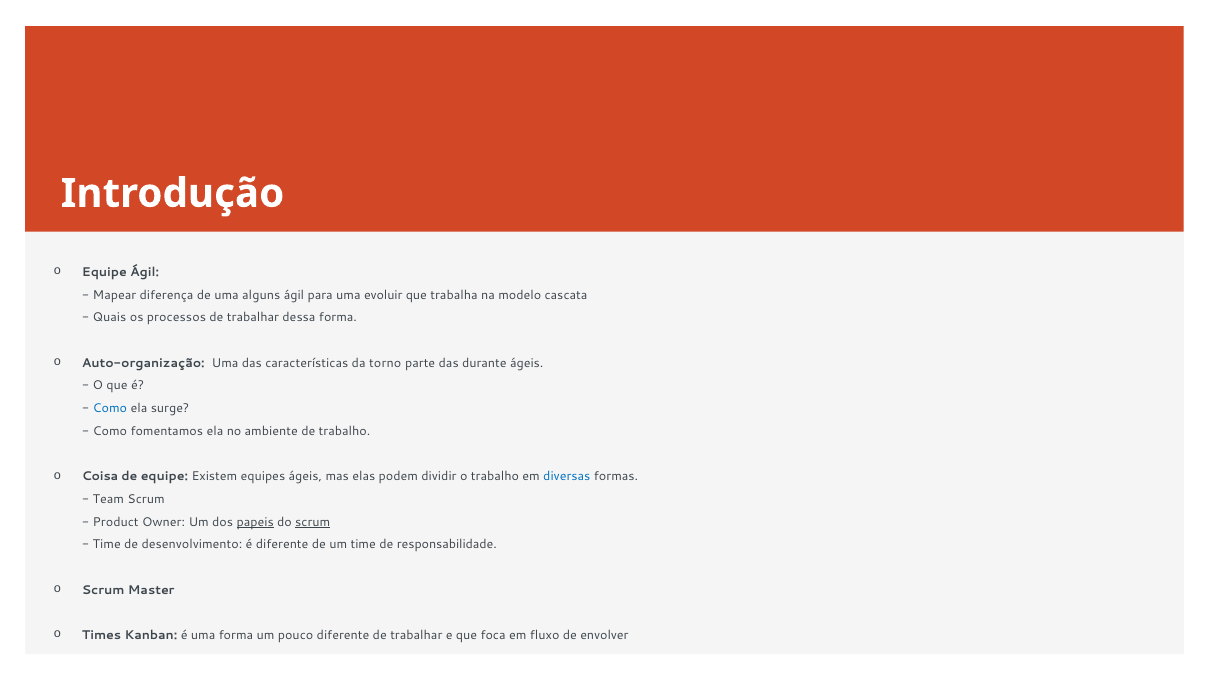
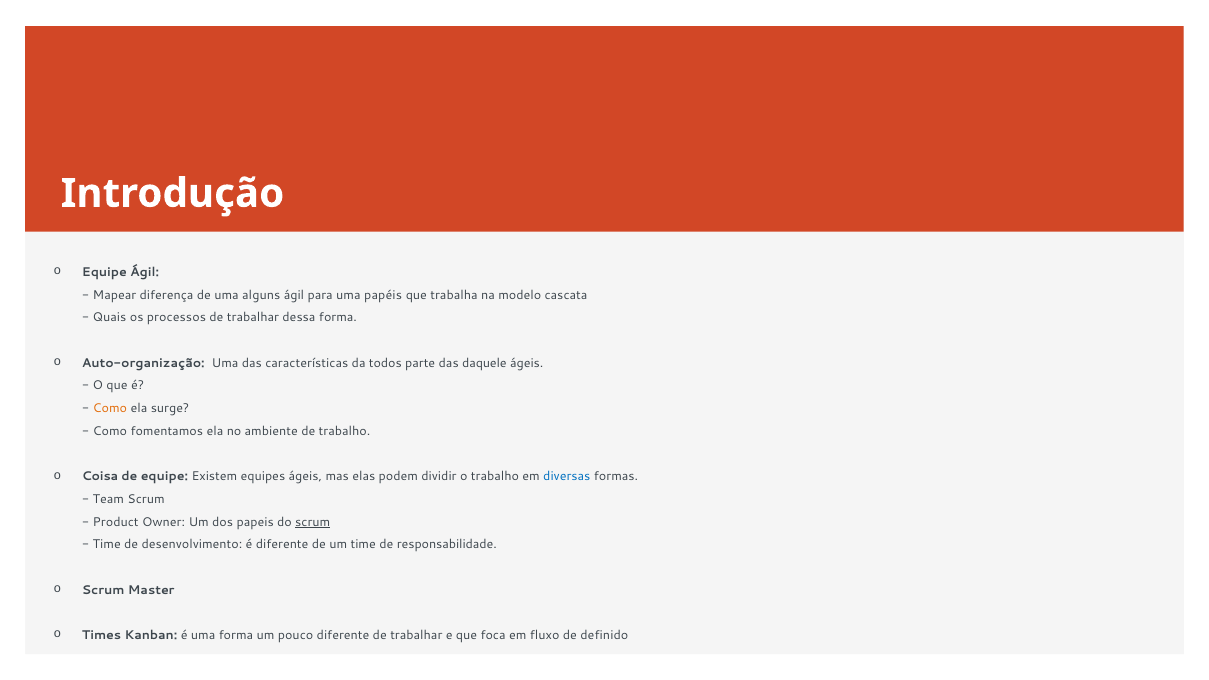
evoluir: evoluir -> papéis (383, 295)
torno: torno -> todos (385, 363)
durante: durante -> daquele (484, 363)
Como colour: blue -> orange (110, 409)
papeis underline: present -> none (255, 522)
envolver: envolver -> definido (604, 636)
